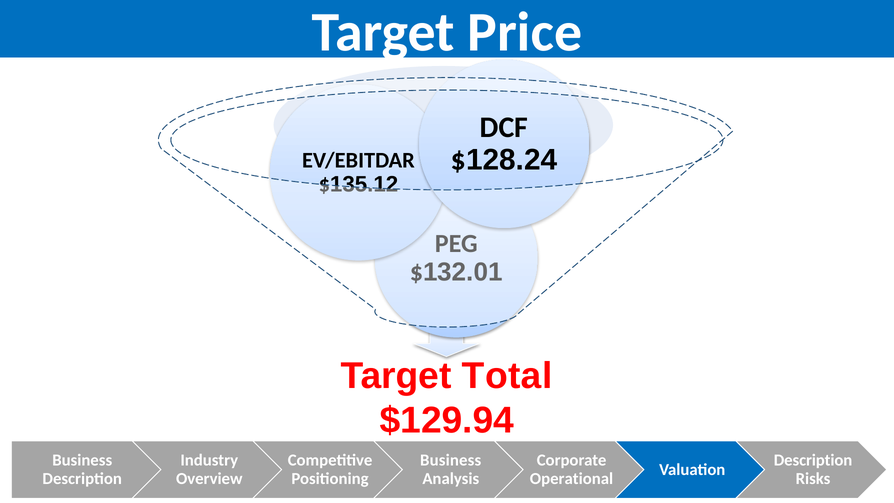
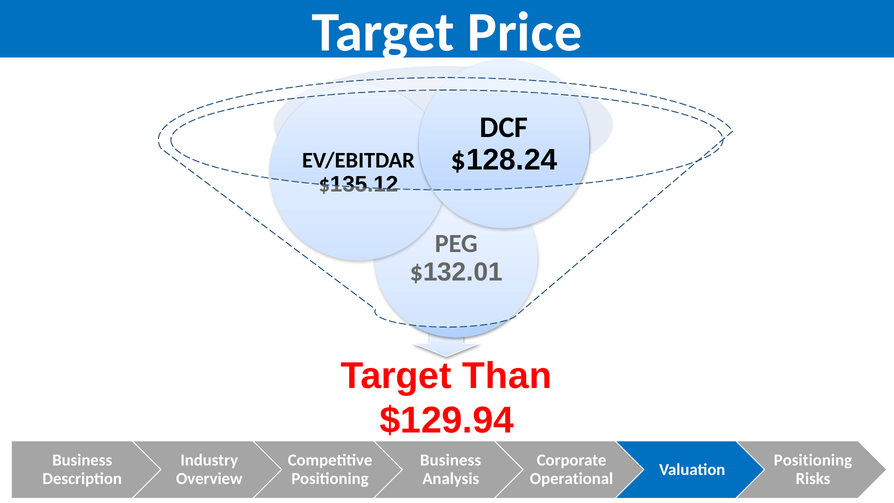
Total: Total -> Than (507, 376)
Description: Description -> Positioning (813, 460)
